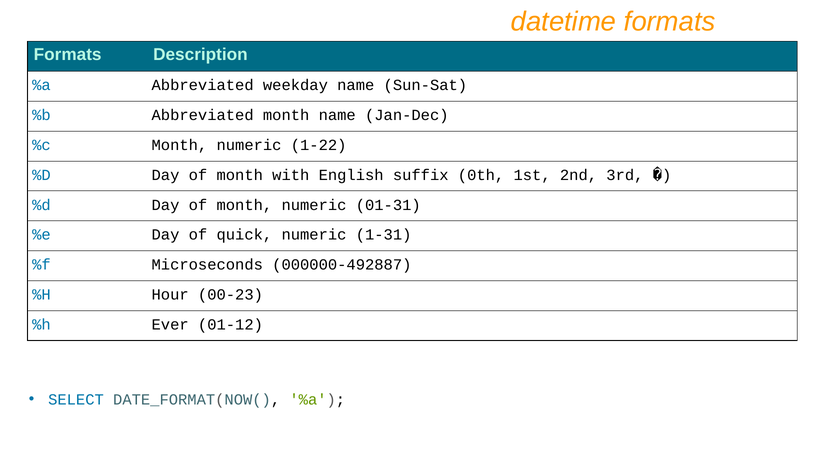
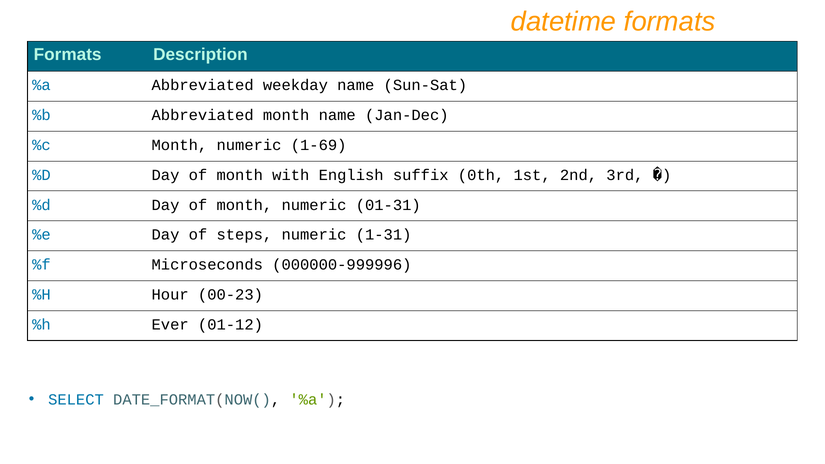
1-22: 1-22 -> 1-69 (319, 145)
quick: quick -> steps (244, 235)
000000-492887: 000000-492887 -> 000000-999996 (342, 265)
